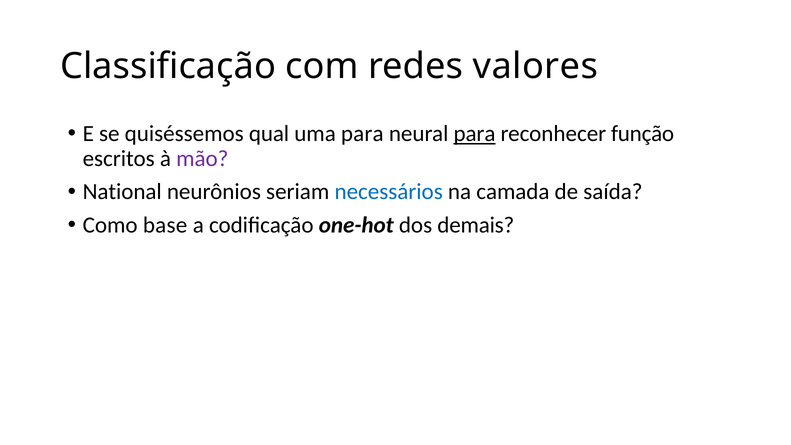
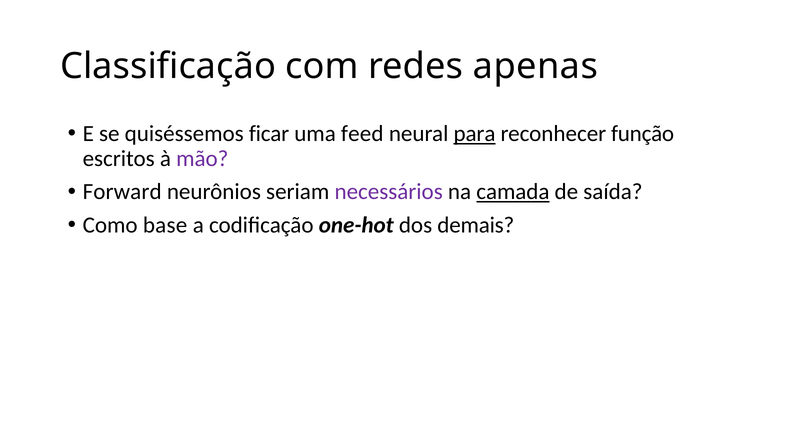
valores: valores -> apenas (535, 66)
qual: qual -> ficar (269, 134)
uma para: para -> feed (362, 134)
National: National -> Forward (122, 192)
necessários colour: blue -> purple (389, 192)
camada underline: none -> present (513, 192)
